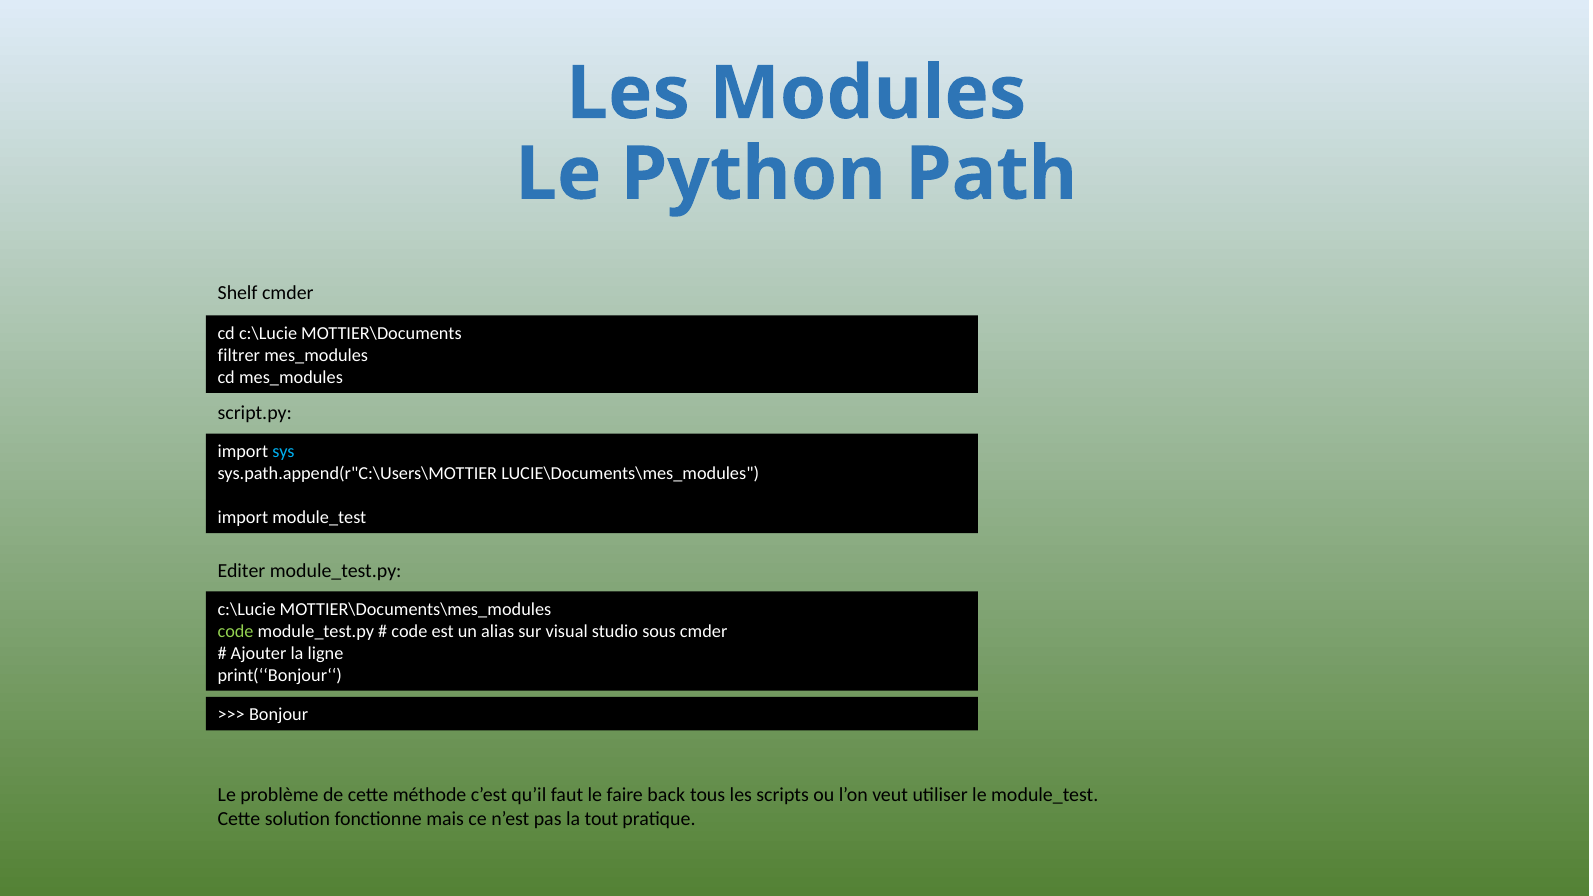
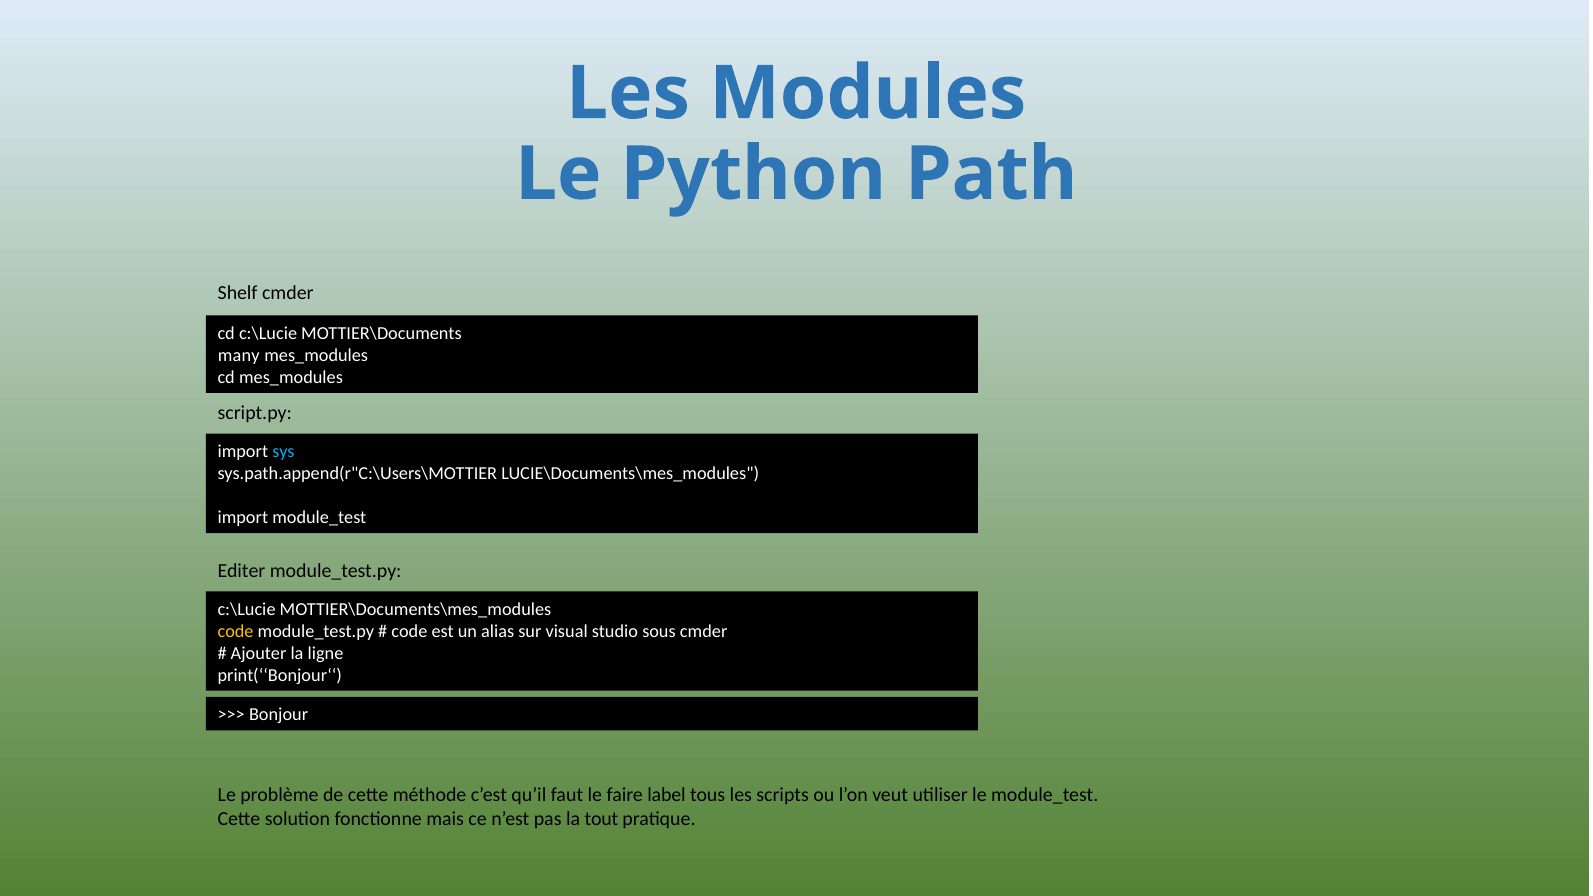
filtrer: filtrer -> many (239, 355)
code colour: light green -> yellow (236, 631)
back: back -> label (666, 795)
